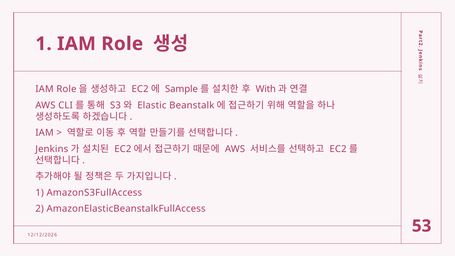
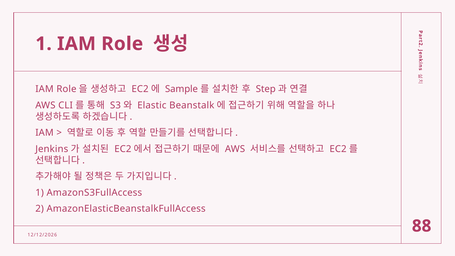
With: With -> Step (266, 89)
53: 53 -> 88 (422, 226)
